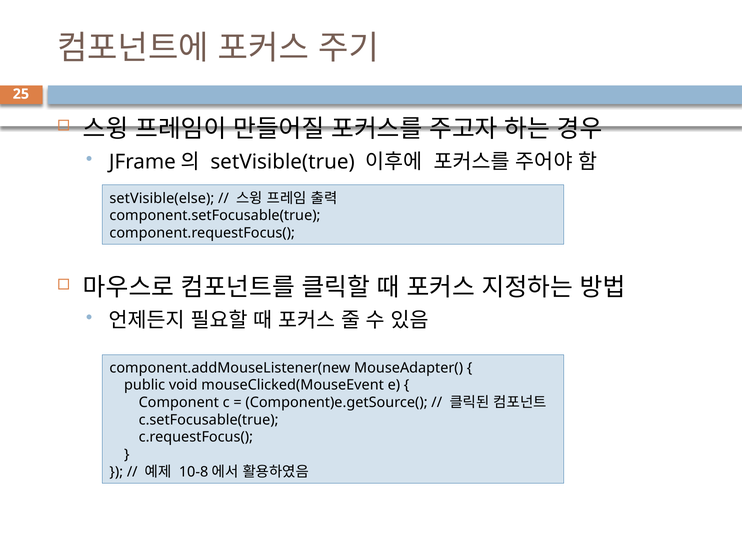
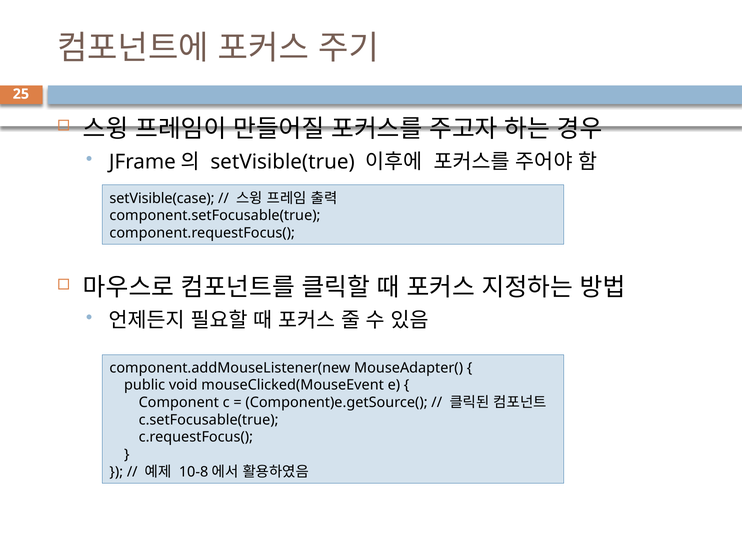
setVisible(else: setVisible(else -> setVisible(case (162, 198)
